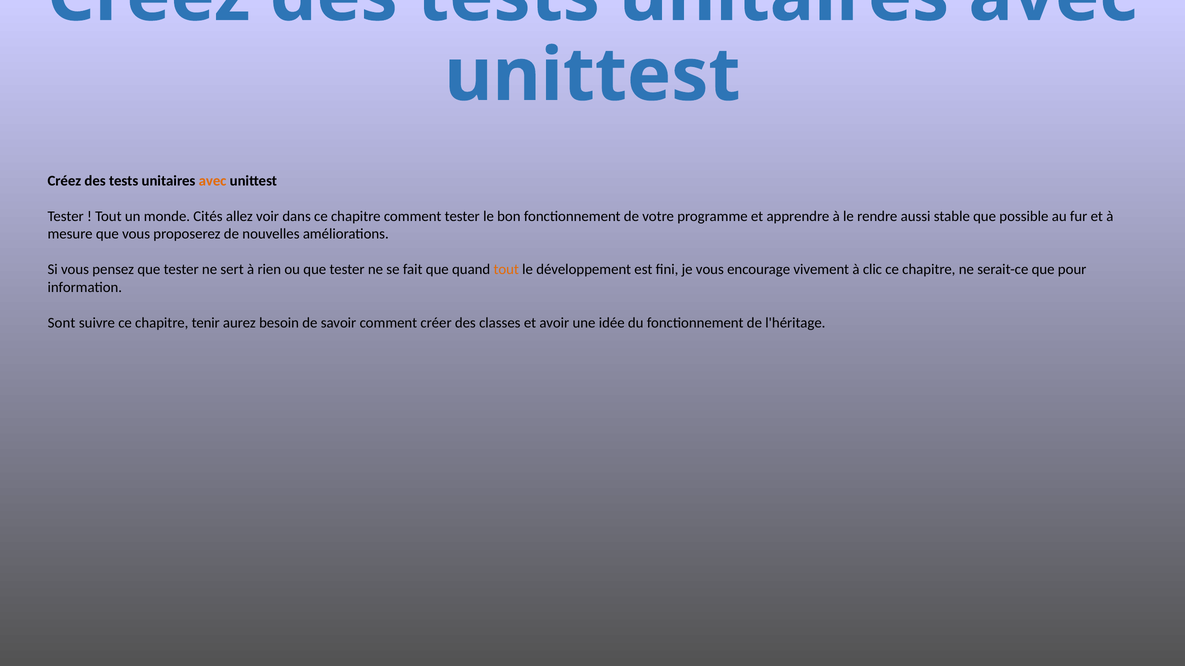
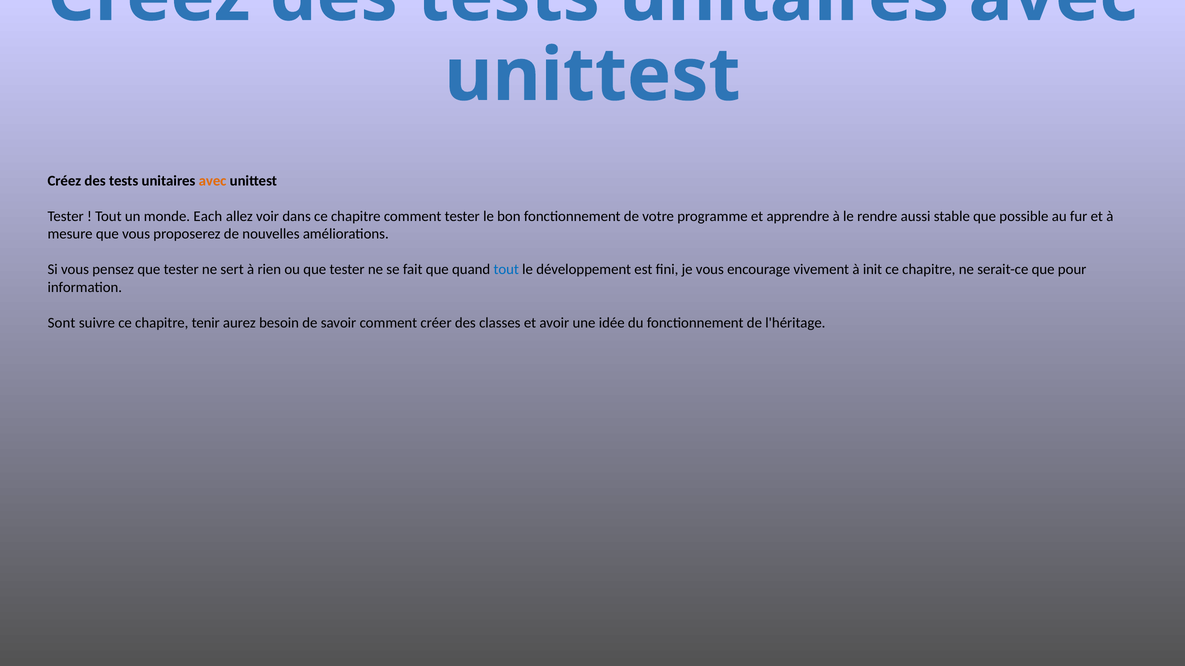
Cités: Cités -> Each (208, 216)
tout colour: orange -> blue (506, 270)
clic: clic -> init (872, 270)
